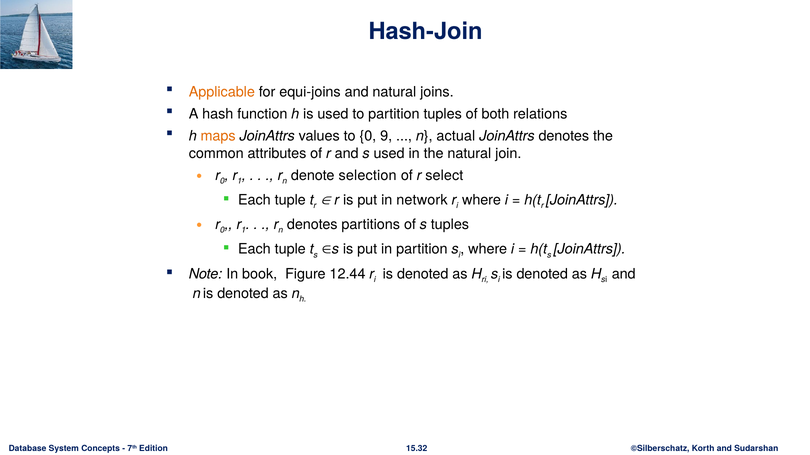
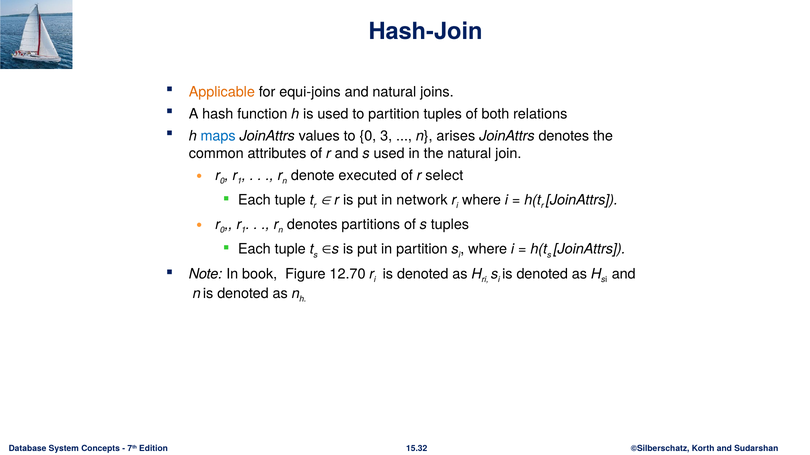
maps colour: orange -> blue (218, 136)
9: 9 -> 3 (386, 136)
actual: actual -> arises (456, 136)
selection: selection -> executed (368, 176)
12.44: 12.44 -> 12.70 (348, 274)
